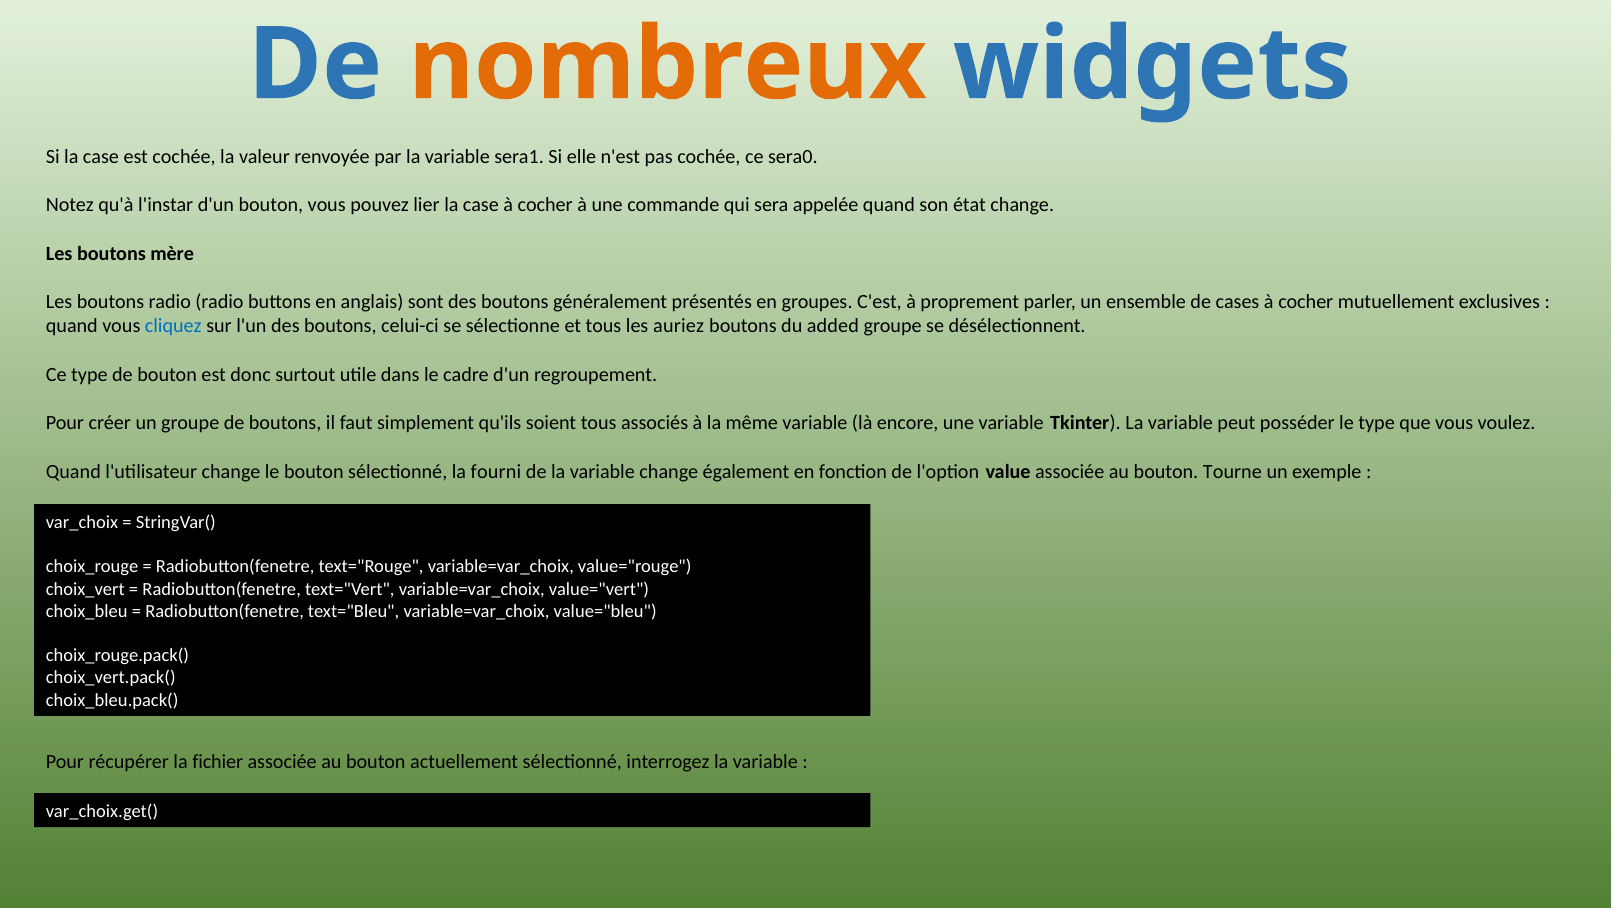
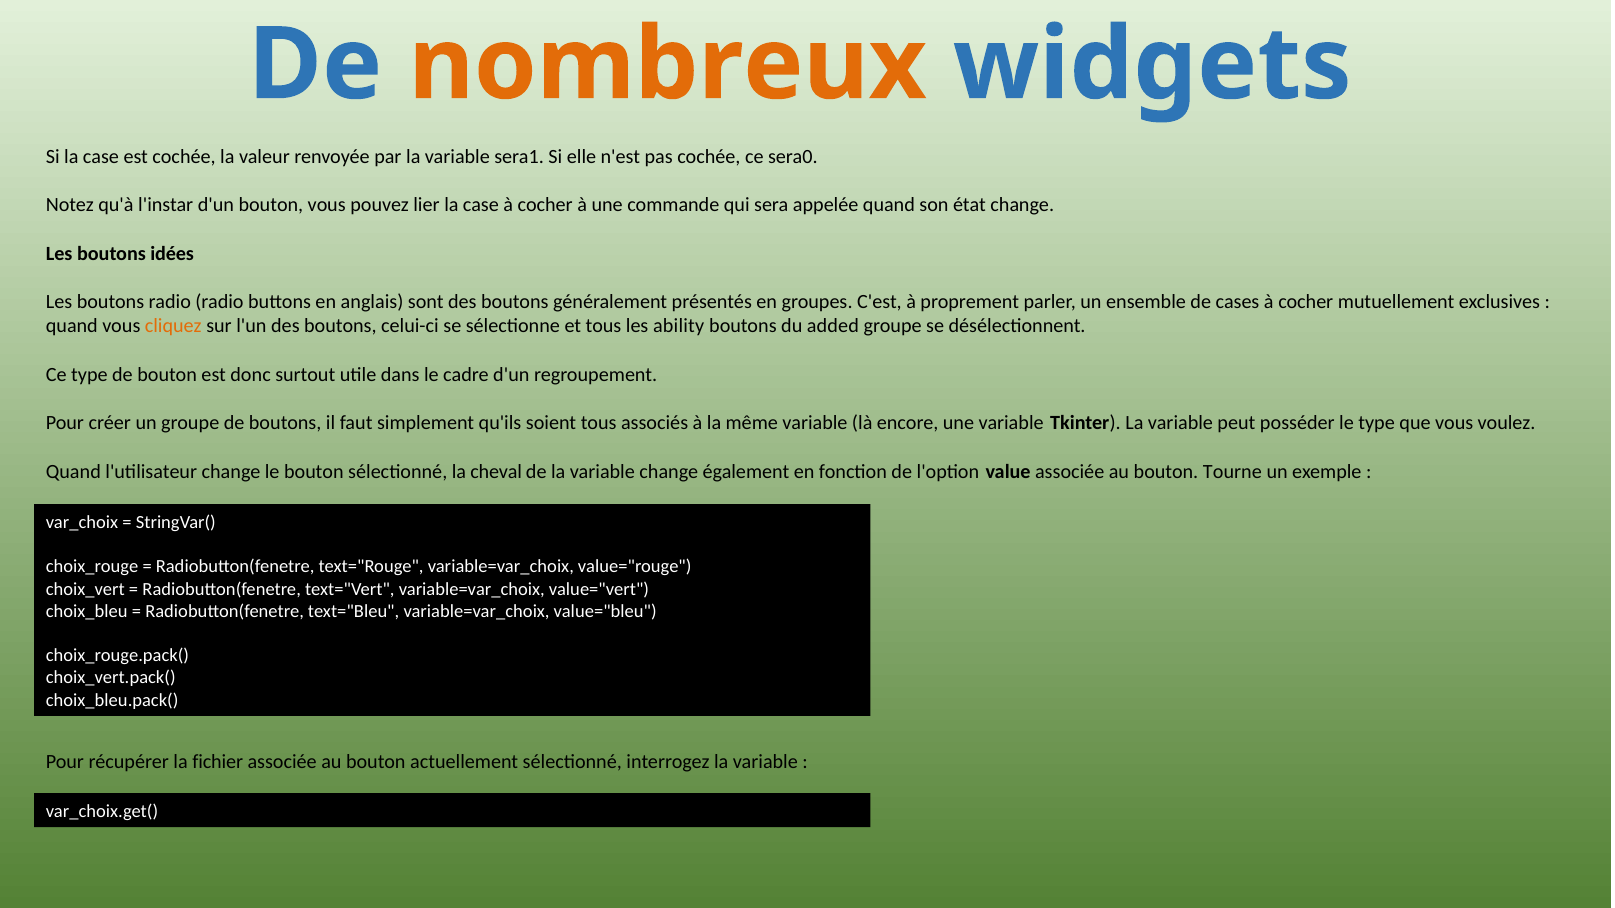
mère: mère -> idées (172, 254)
cliquez colour: blue -> orange (173, 326)
auriez: auriez -> ability (679, 326)
fourni: fourni -> cheval (496, 472)
